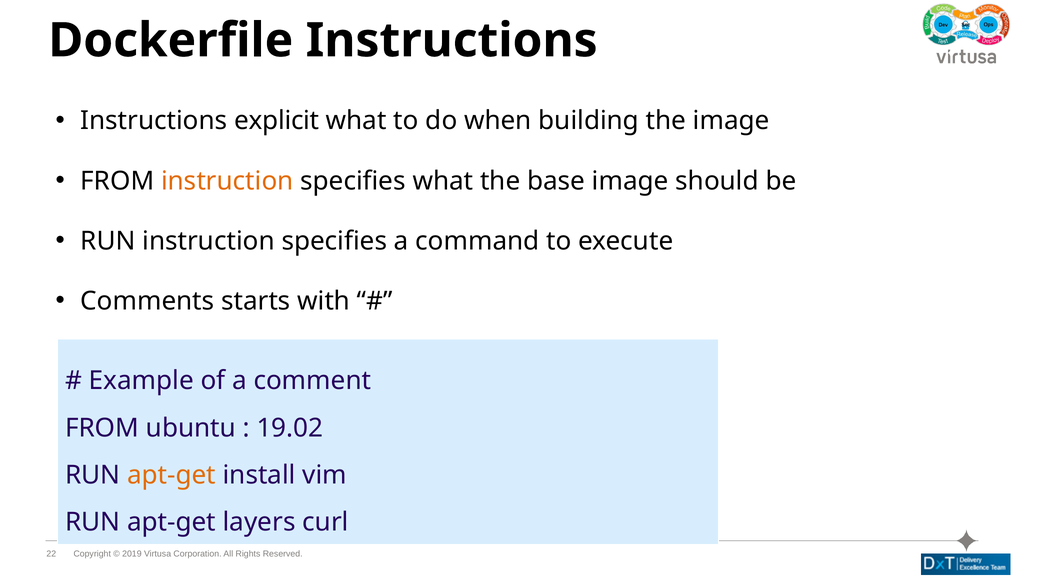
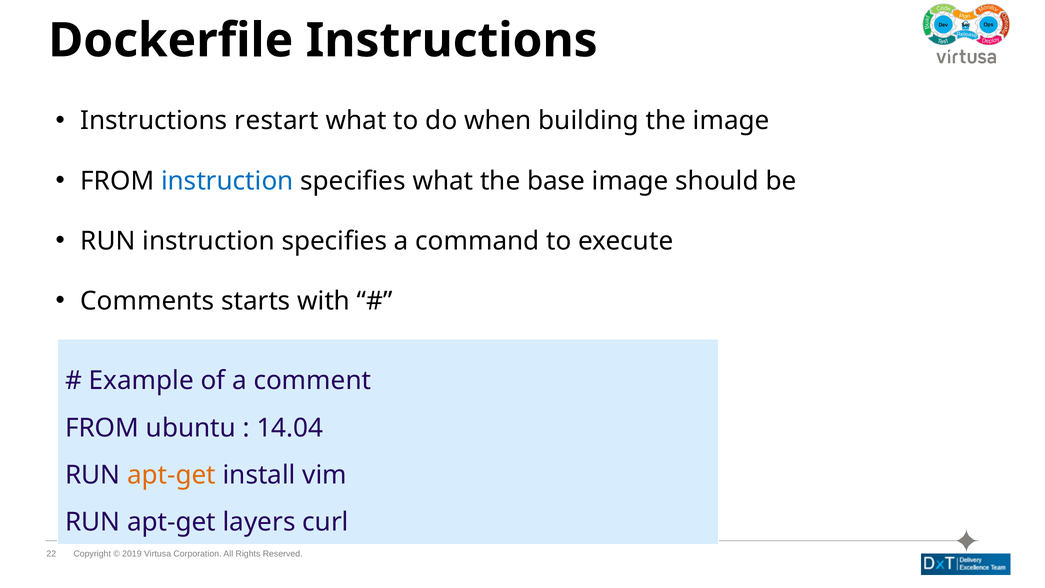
explicit: explicit -> restart (276, 121)
instruction colour: orange -> blue (227, 181)
19.02: 19.02 -> 14.04 (290, 428)
